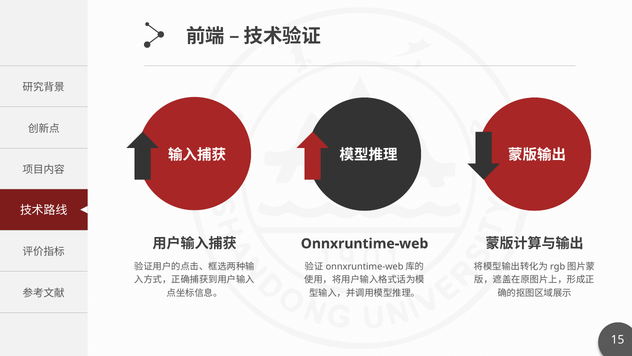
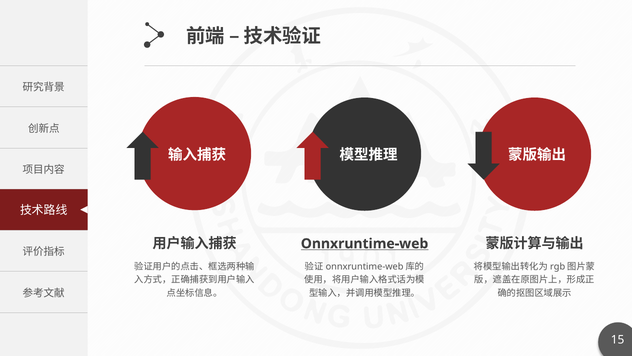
Onnxruntime-web underline: none -> present (365, 243)
